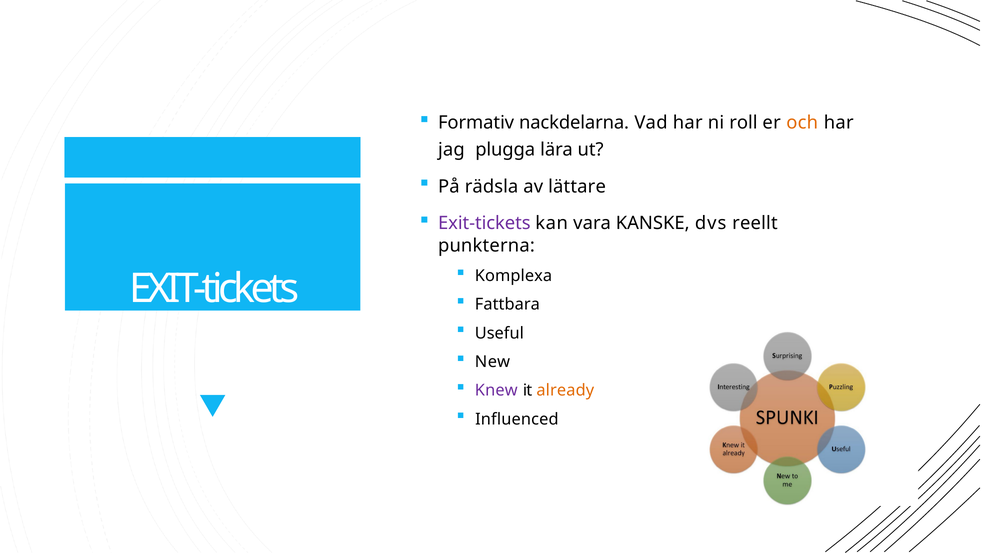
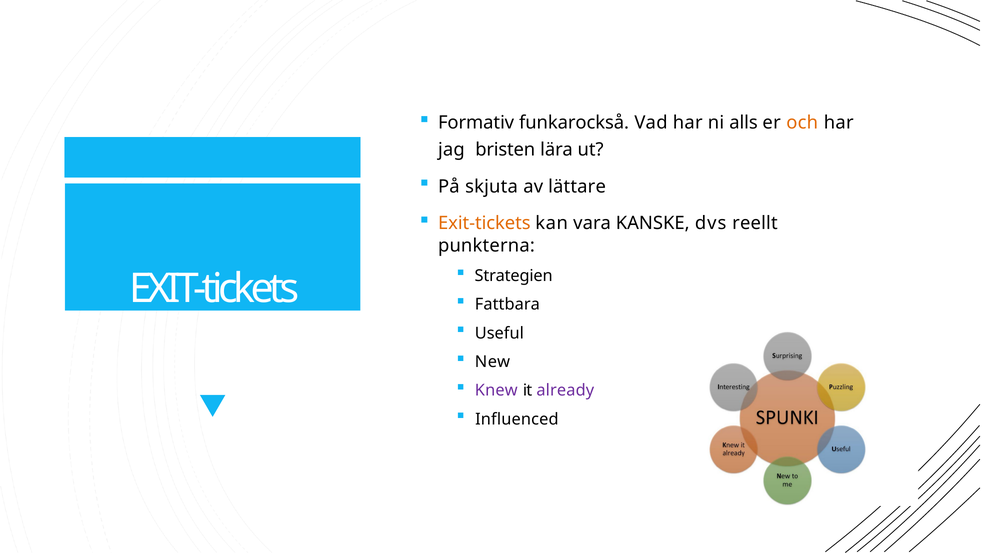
nackdelarna: nackdelarna -> funkarockså (574, 123)
roll: roll -> alls (744, 123)
plugga: plugga -> bristen (505, 149)
rädsla: rädsla -> skjuta (492, 186)
Exit-tickets colour: purple -> orange (484, 223)
Komplexa: Komplexa -> Strategien (514, 276)
already colour: orange -> purple (565, 390)
